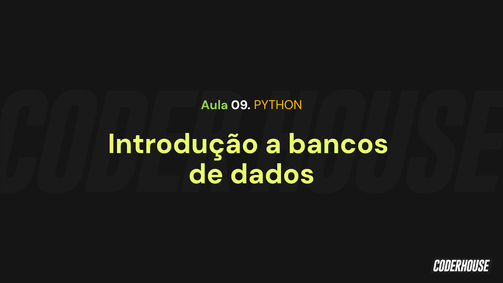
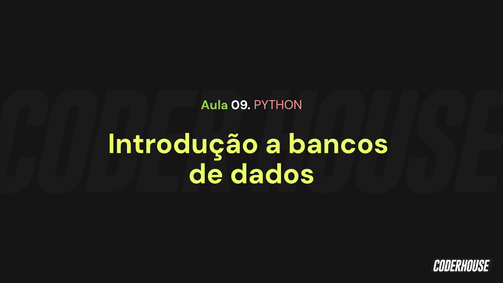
PYTHON colour: yellow -> pink (278, 105)
